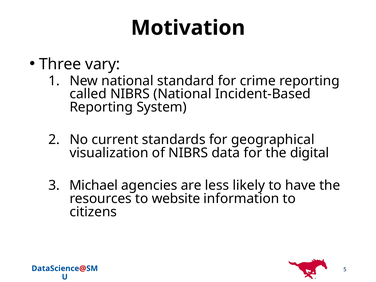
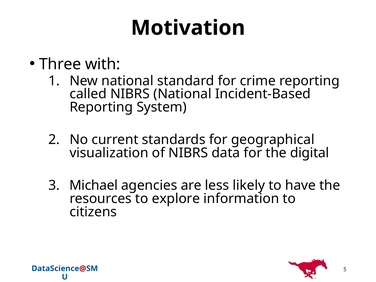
vary: vary -> with (103, 64)
website: website -> explore (176, 199)
